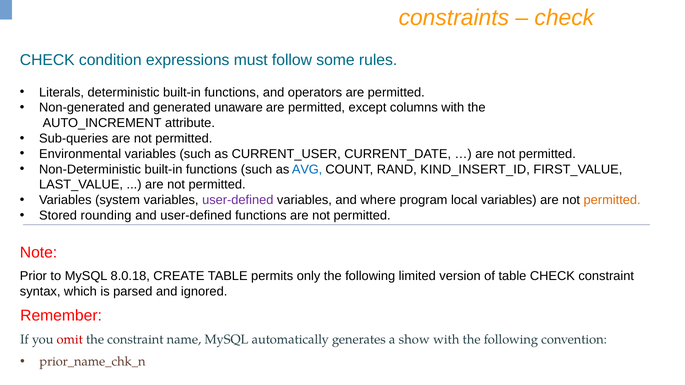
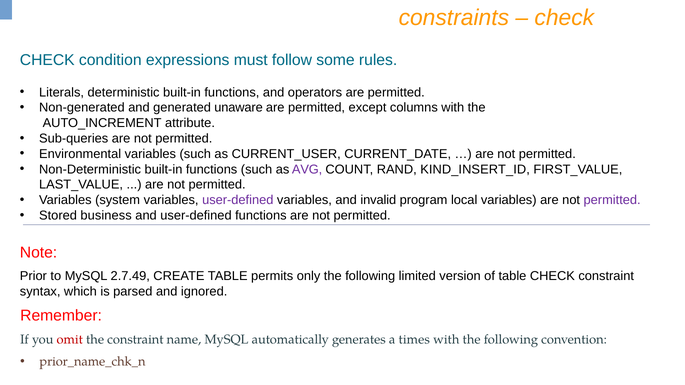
AVG colour: blue -> purple (307, 169)
where: where -> invalid (378, 200)
permitted colour: orange -> purple (612, 200)
rounding: rounding -> business (106, 216)
8.0.18: 8.0.18 -> 2.7.49 (130, 276)
show: show -> times (414, 340)
